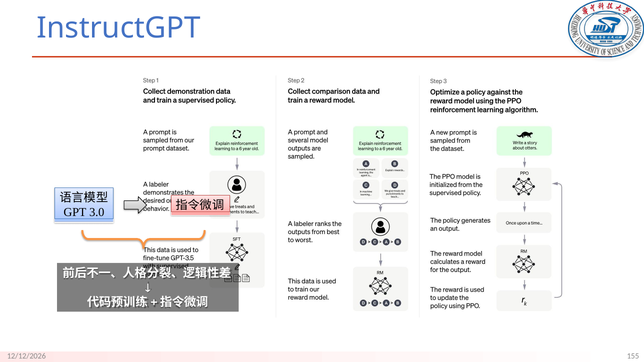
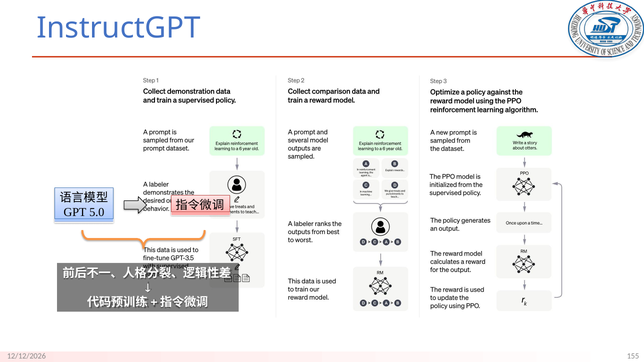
3.0: 3.0 -> 5.0 (97, 212)
